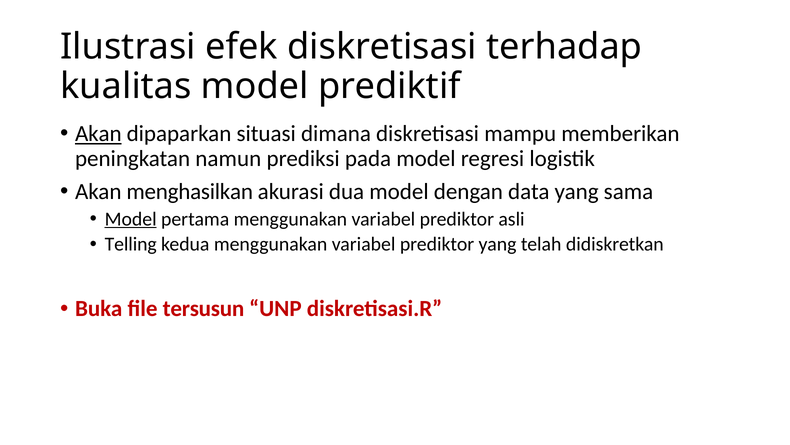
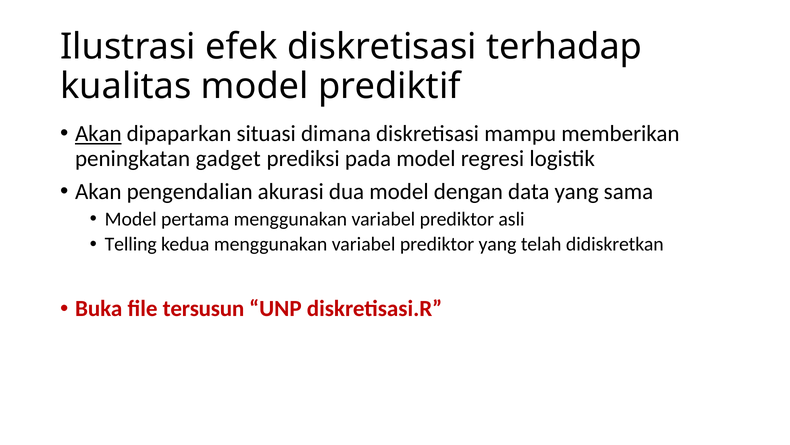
namun: namun -> gadget (228, 158)
menghasilkan: menghasilkan -> pengendalian (190, 191)
Model underline: present -> none (131, 219)
